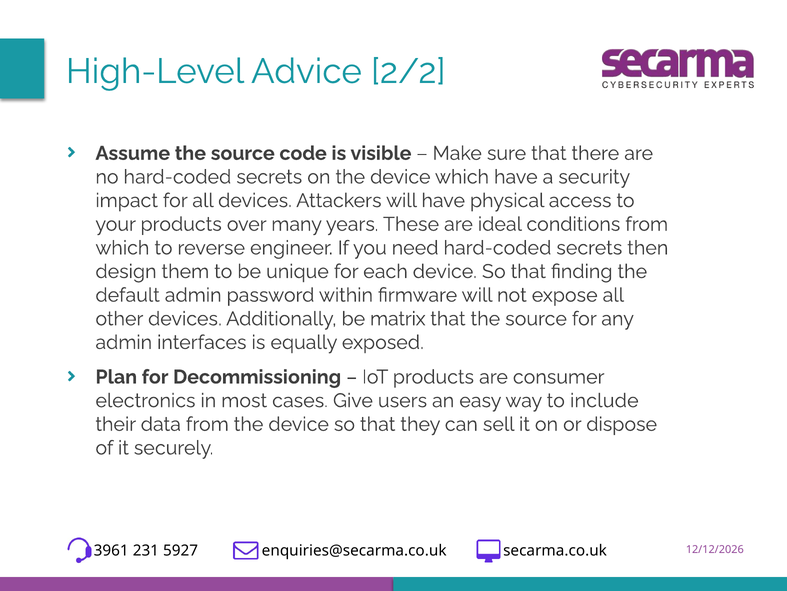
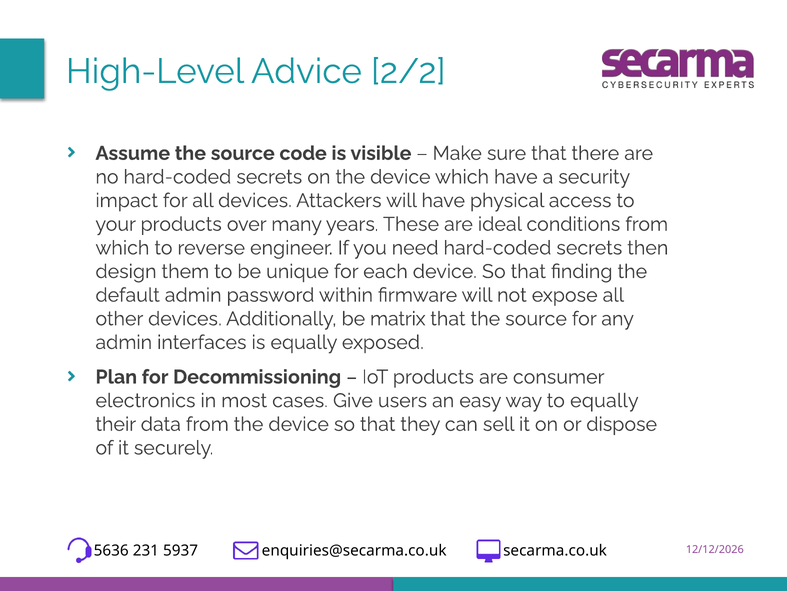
to include: include -> equally (604, 400)
3961: 3961 -> 5636 (111, 550)
5927: 5927 -> 5937 (181, 550)
